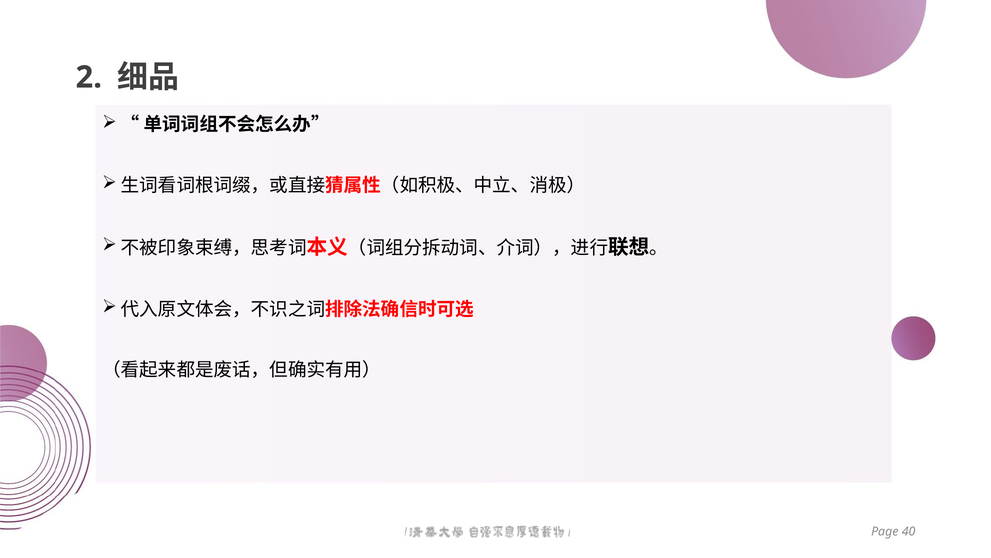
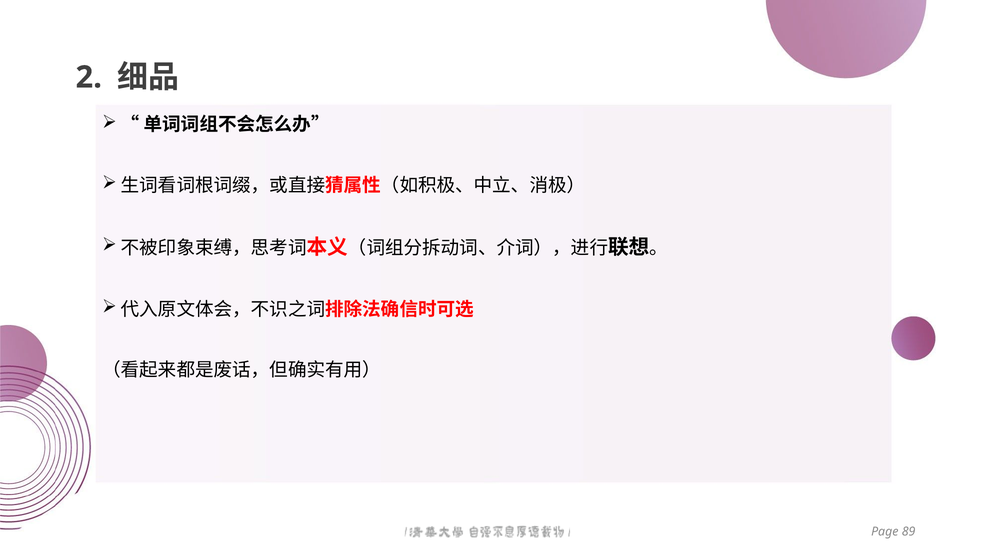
40: 40 -> 89 (909, 531)
